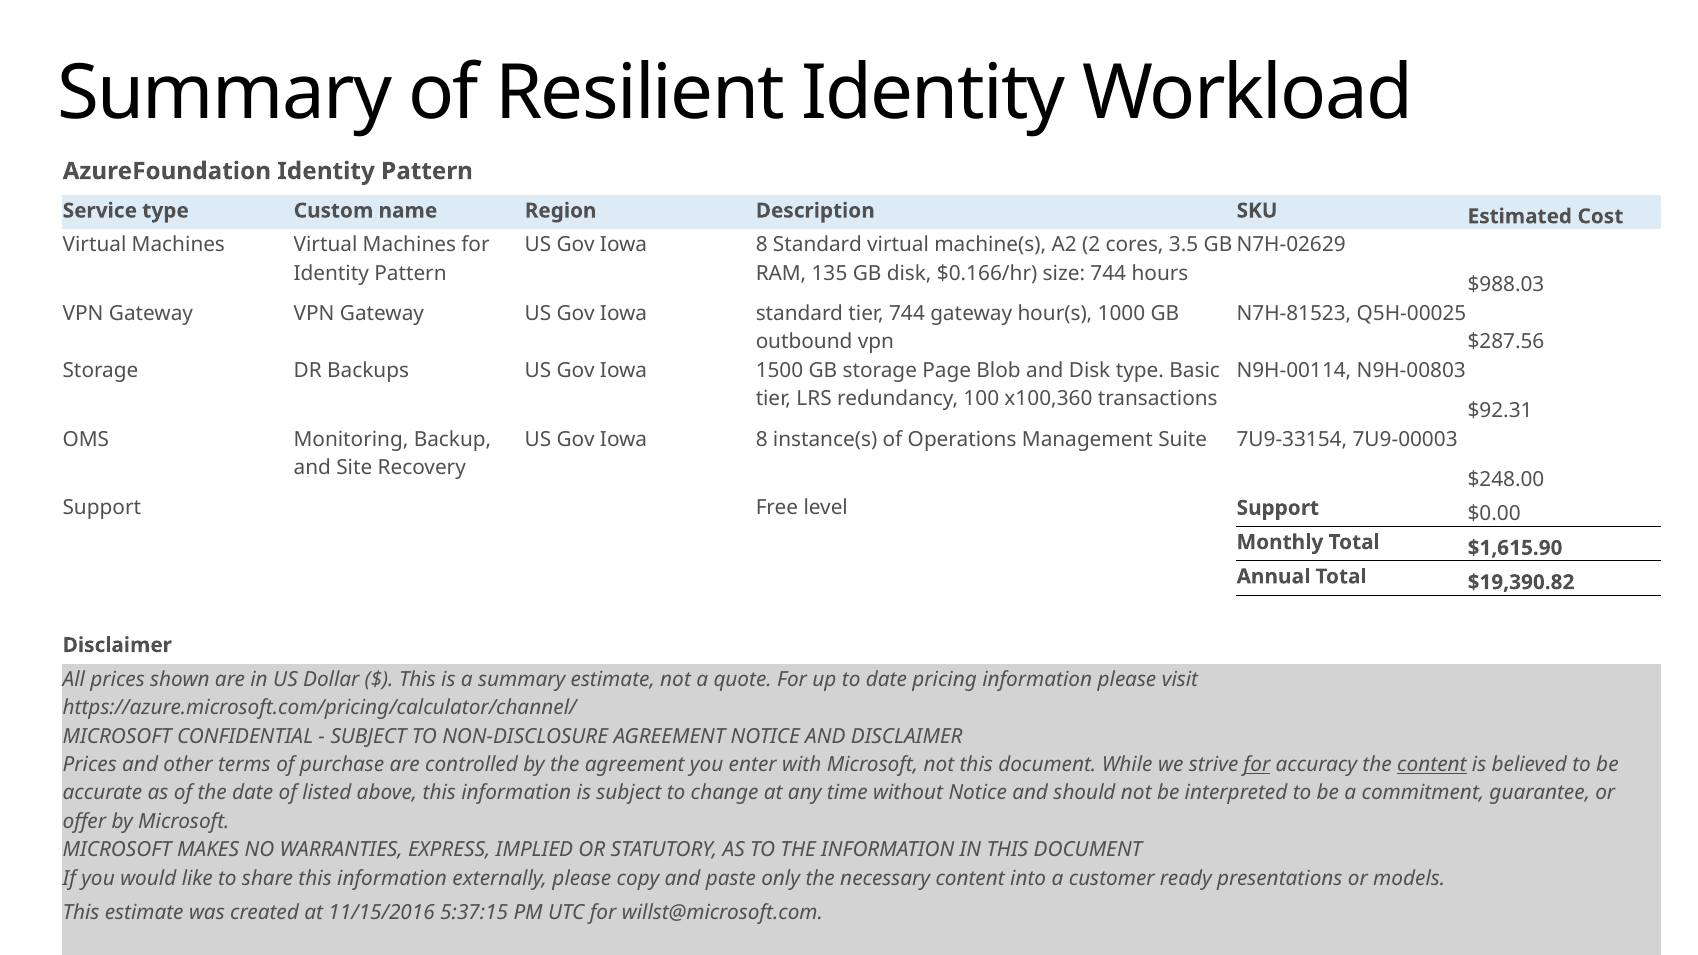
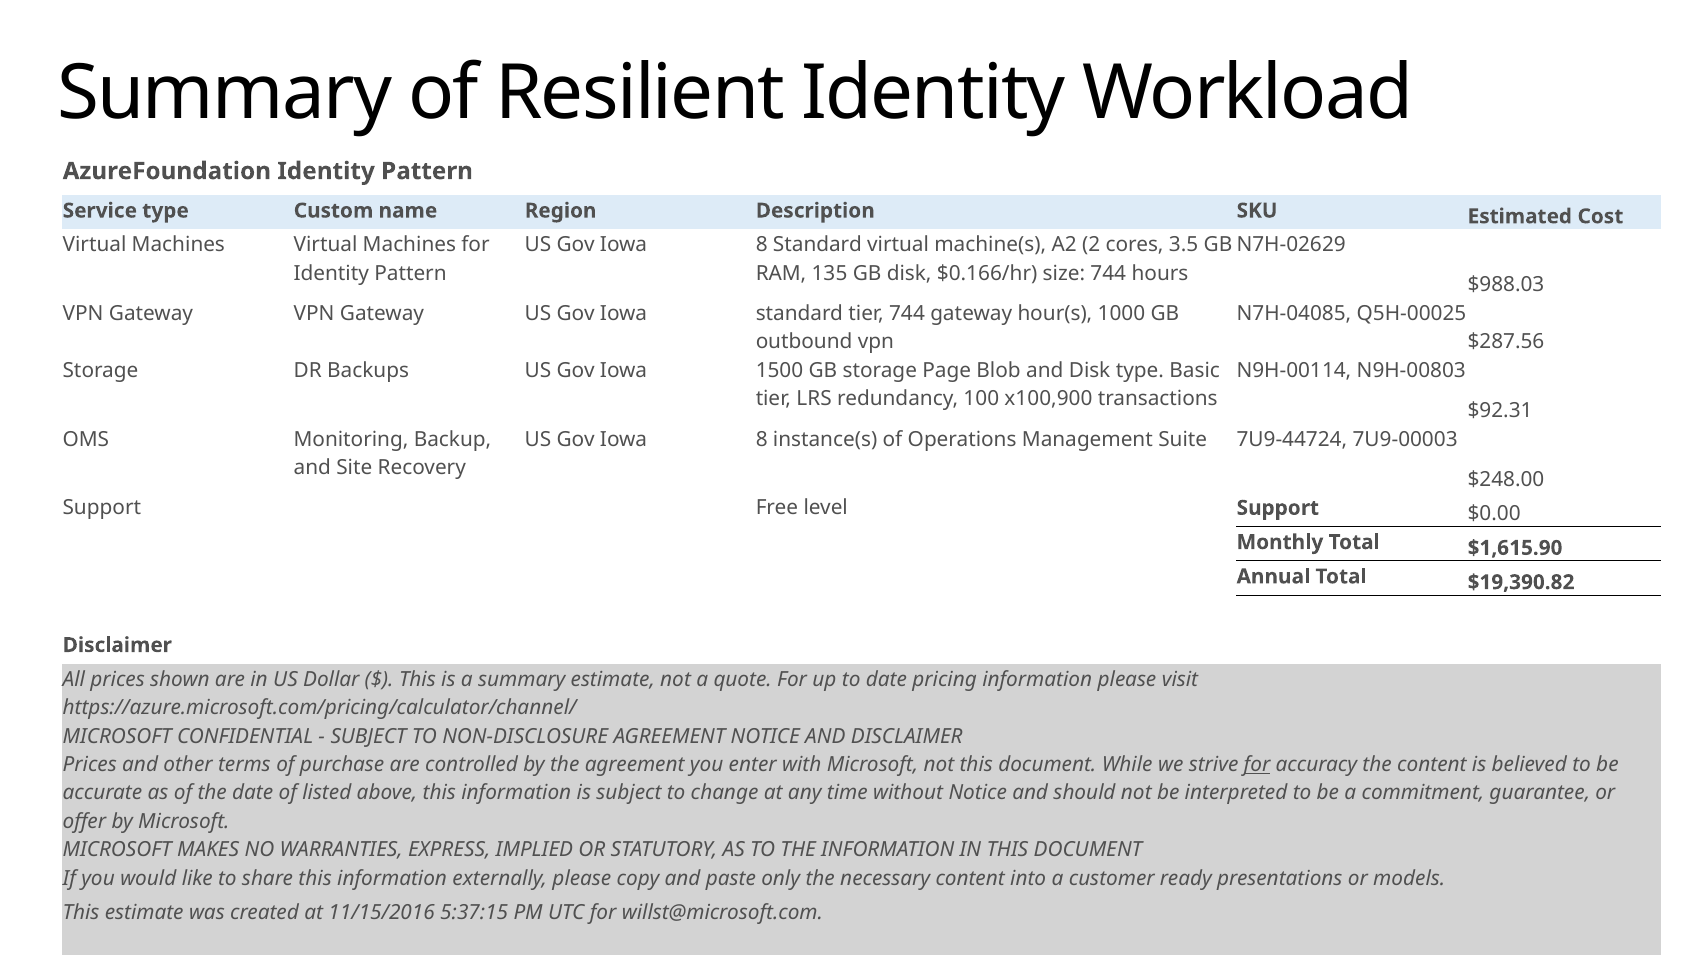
N7H-81523: N7H-81523 -> N7H-04085 (1294, 314)
x100,360: x100,360 -> x100,900 (1048, 399)
7U9-33154: 7U9-33154 -> 7U9-44724 (1292, 439)
content underline: present -> none (1432, 765)
